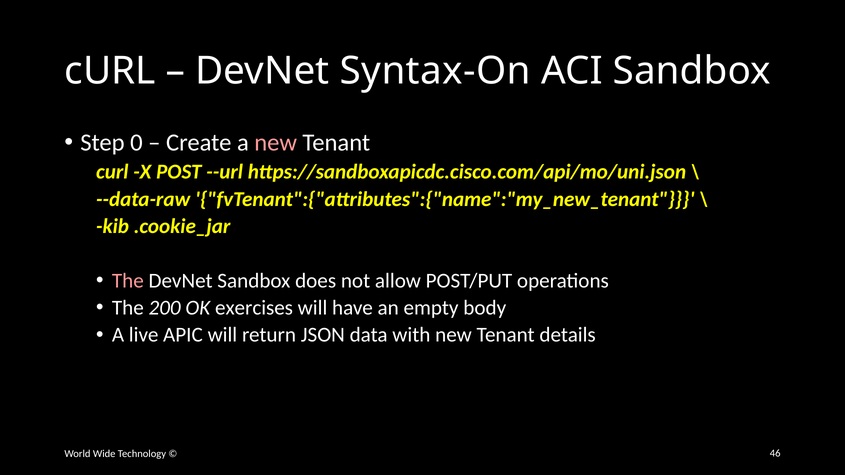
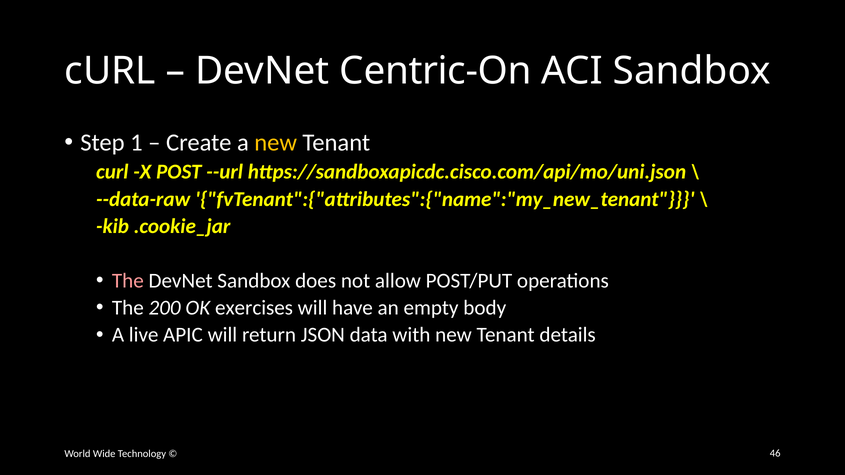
Syntax-On: Syntax-On -> Centric-On (436, 71)
0: 0 -> 1 (136, 143)
new colour: pink -> yellow (276, 143)
